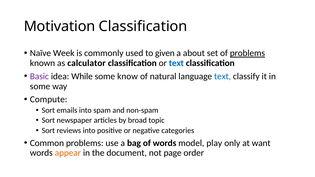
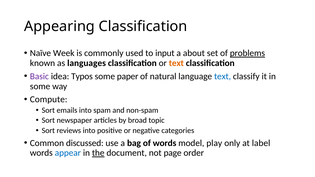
Motivation: Motivation -> Appearing (59, 26)
given: given -> input (165, 53)
calculator: calculator -> languages (87, 63)
text colour: blue -> orange (176, 63)
While: While -> Typos (82, 76)
know: know -> paper (128, 76)
Common problems: problems -> discussed (85, 143)
want: want -> label (261, 143)
appear colour: orange -> blue (68, 153)
the underline: none -> present (98, 153)
